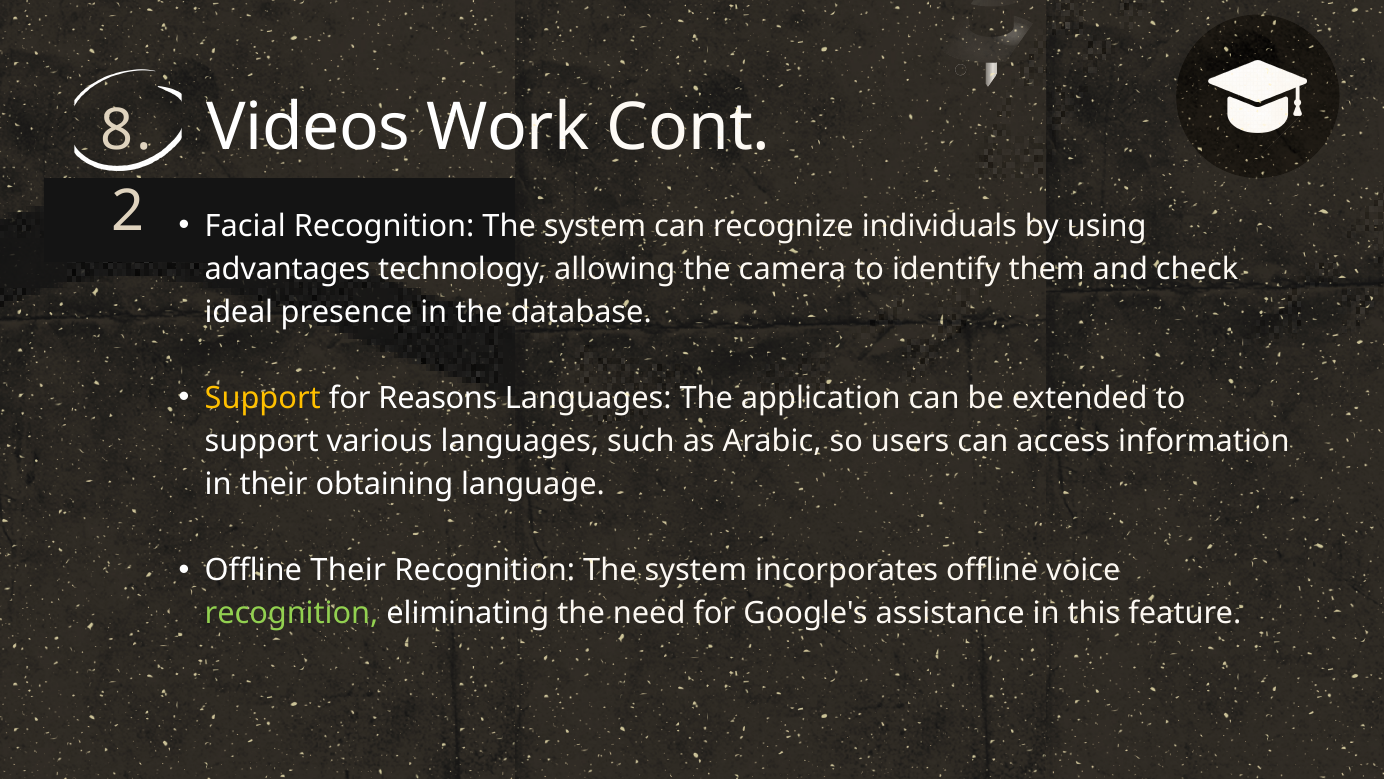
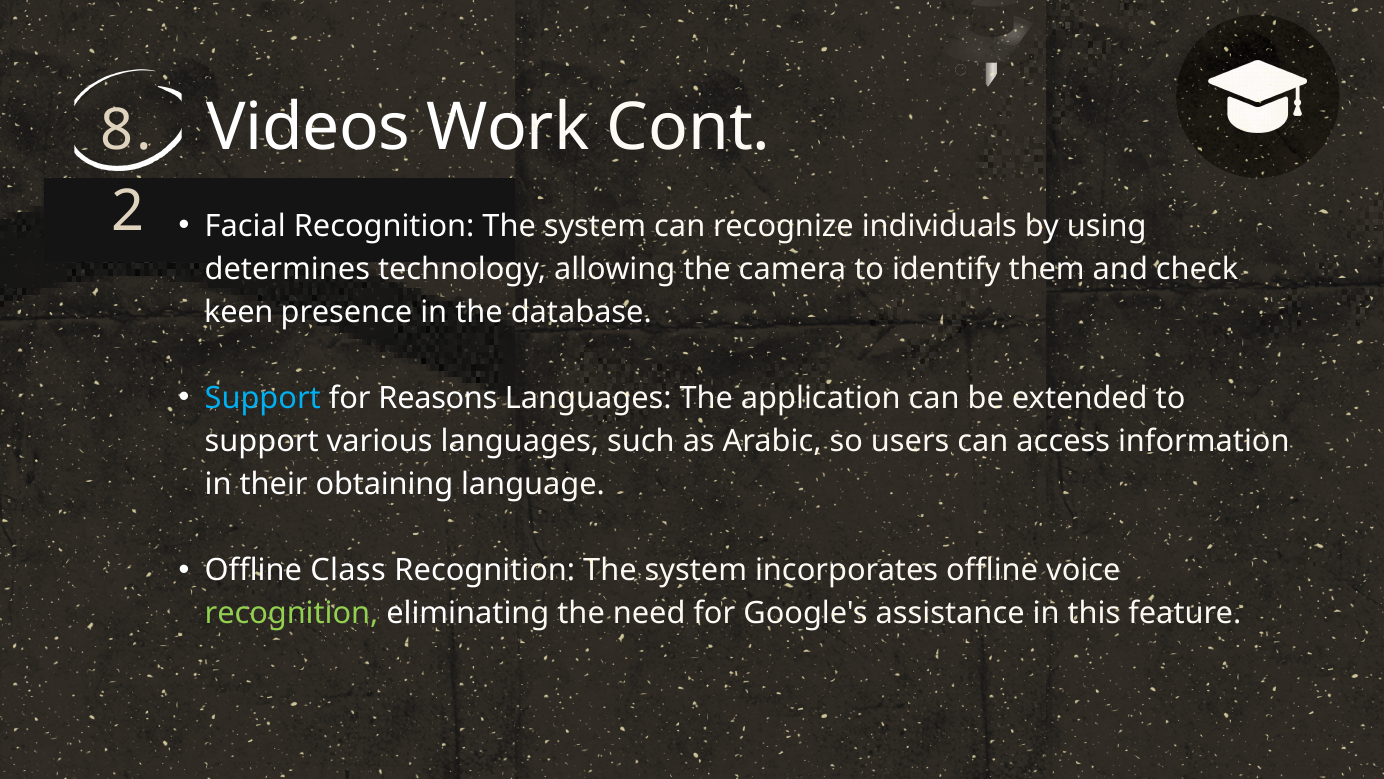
advantages: advantages -> determines (287, 269)
ideal: ideal -> keen (239, 312)
Support colour: yellow -> light blue (263, 398)
Offline Their: Their -> Class (348, 570)
